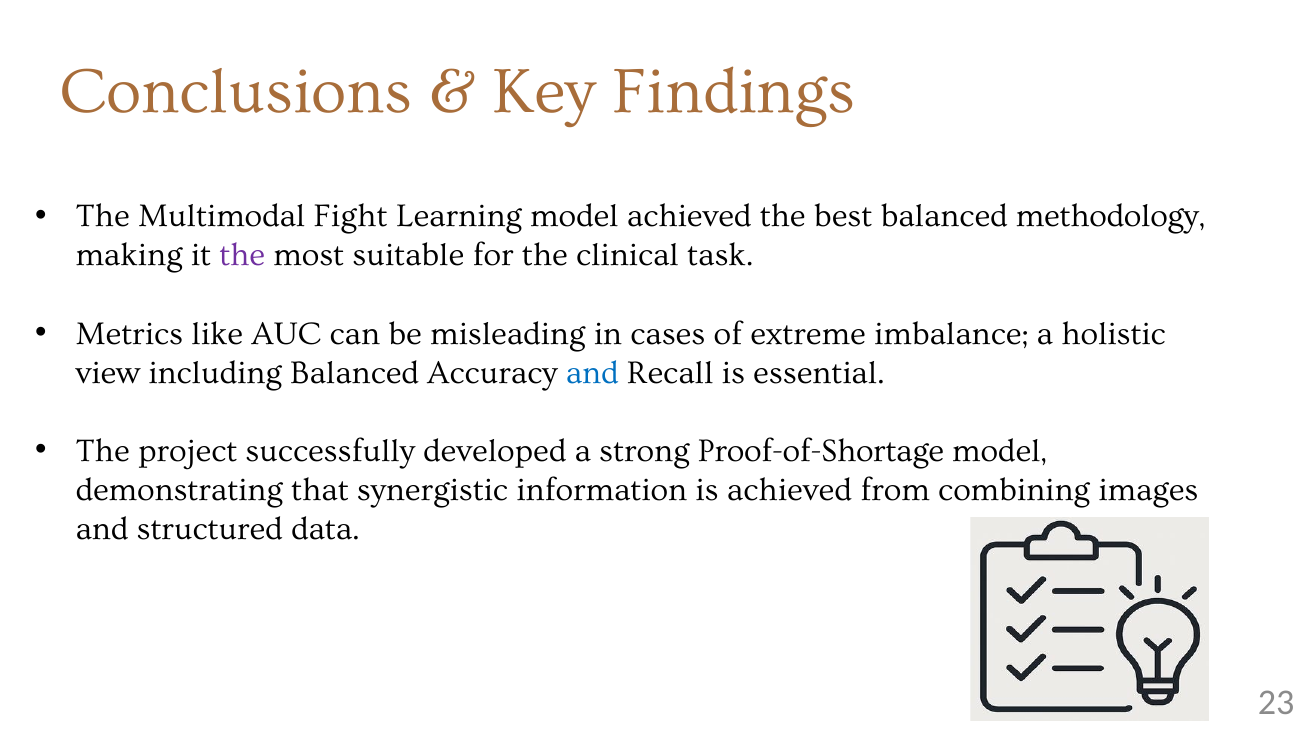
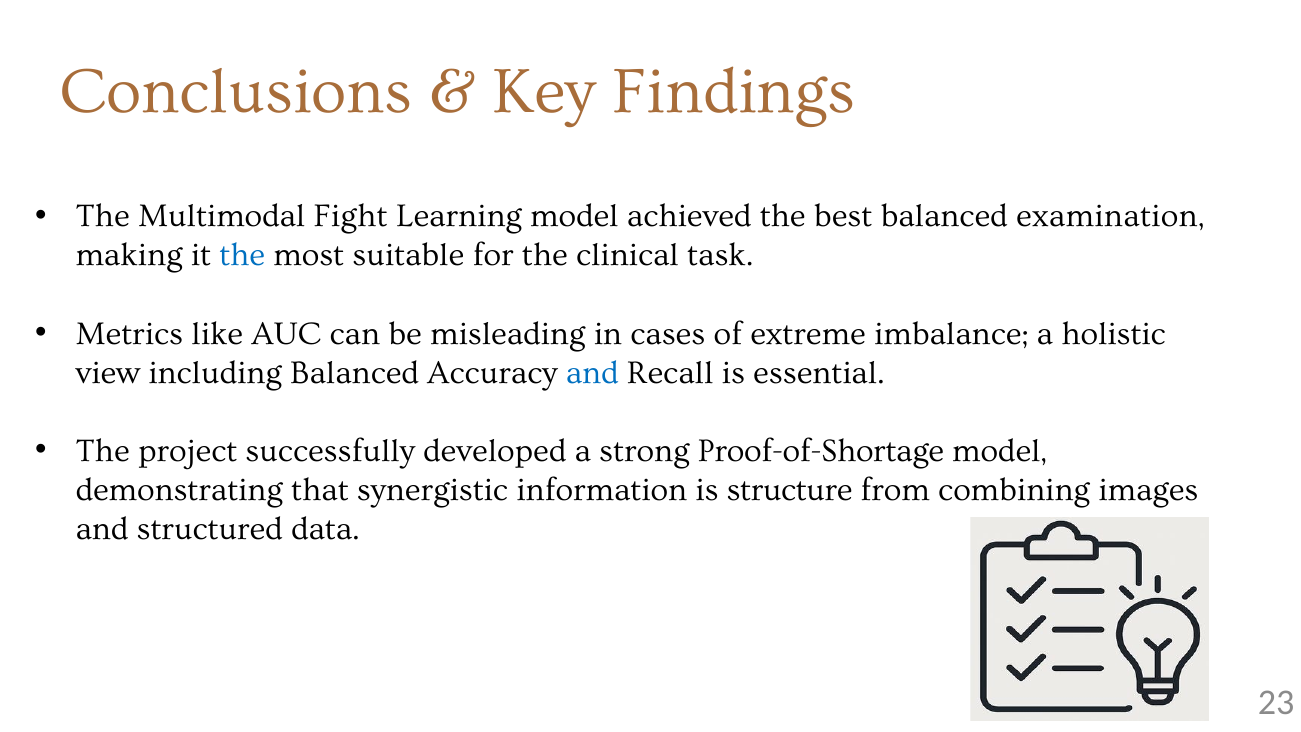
methodology: methodology -> examination (1110, 216)
the colour: purple -> blue (242, 255)
is achieved: achieved -> structure (790, 489)
